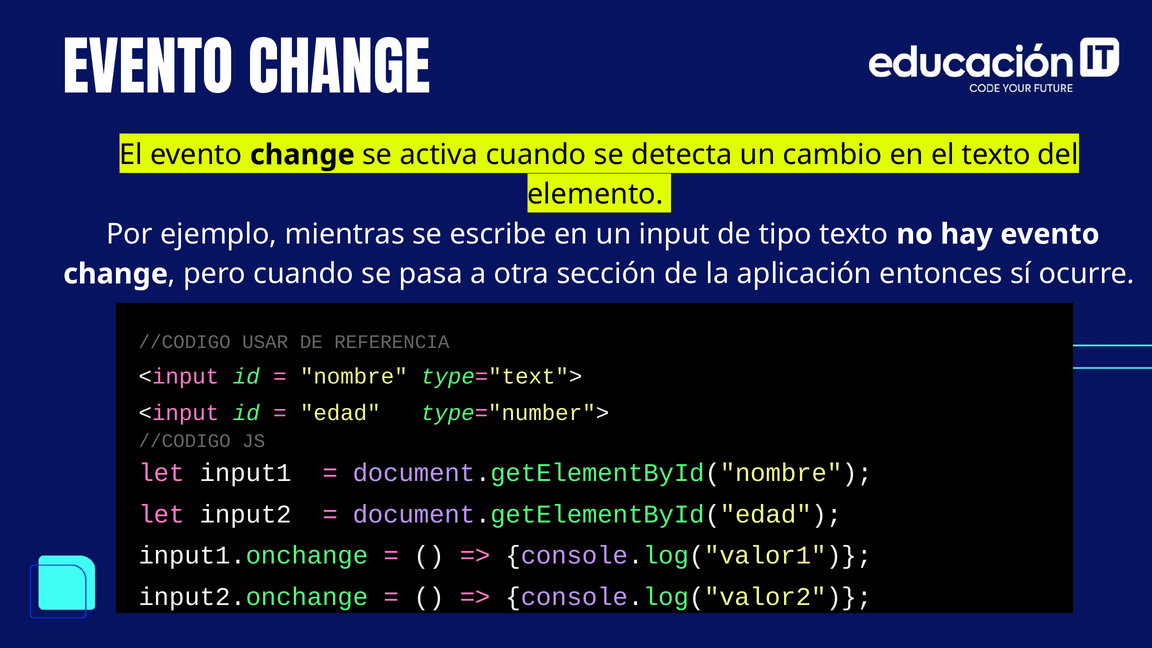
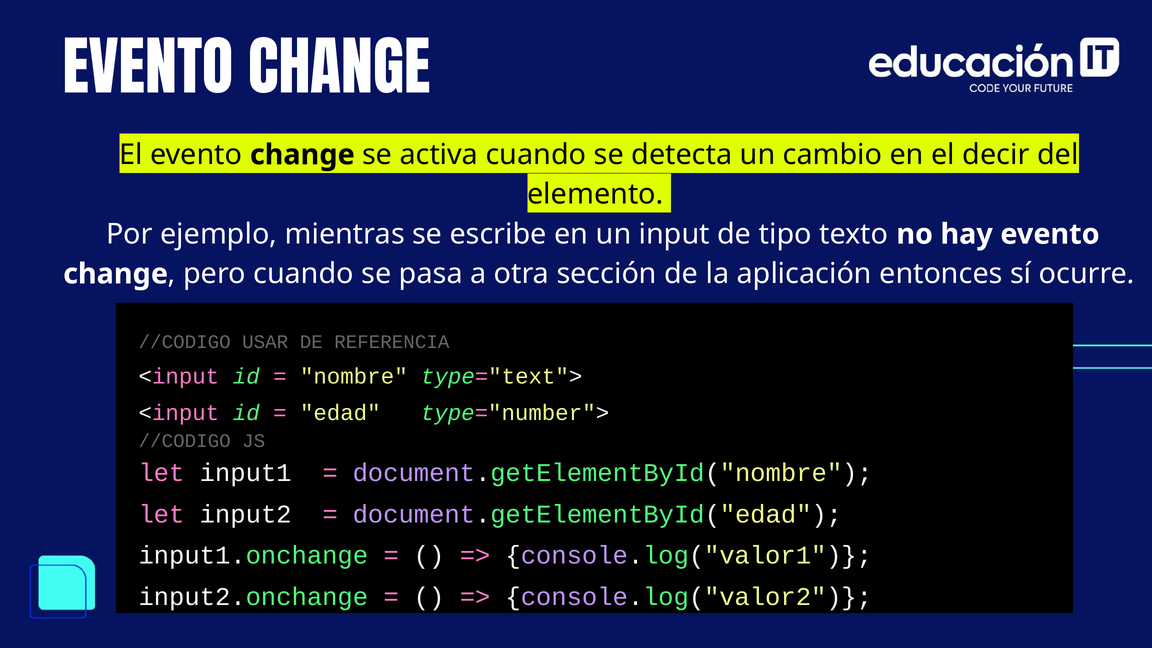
el texto: texto -> decir (996, 155)
